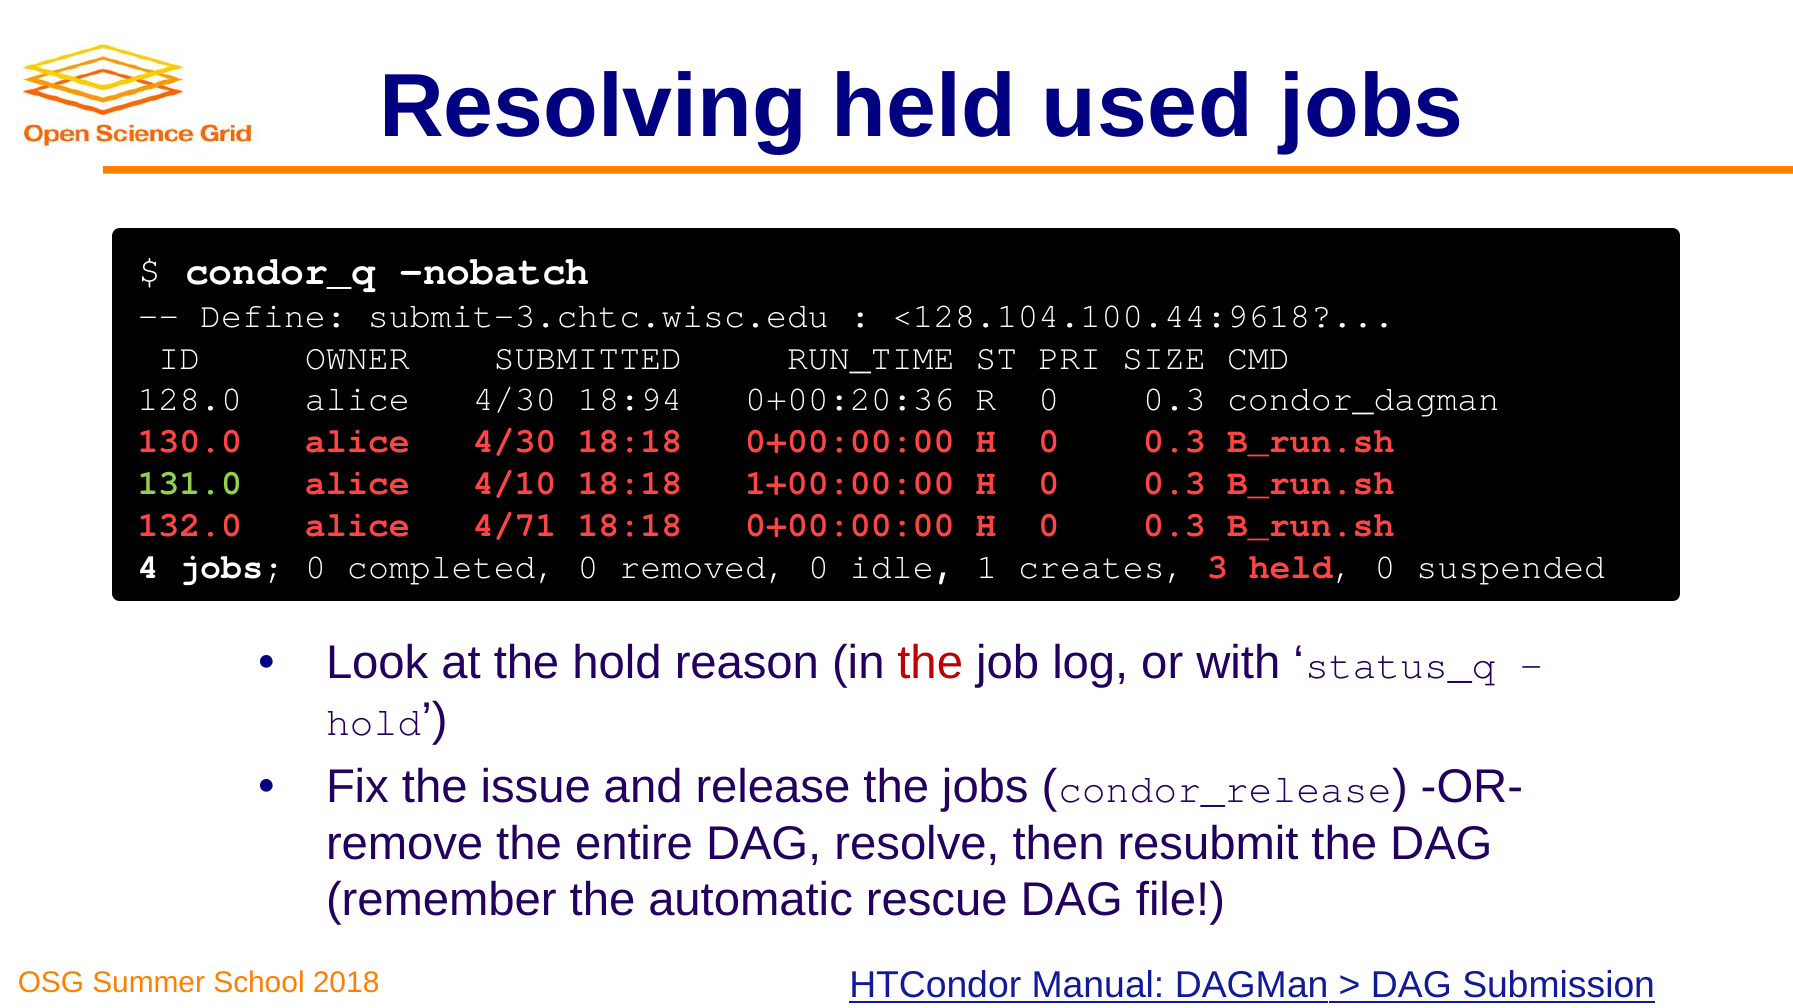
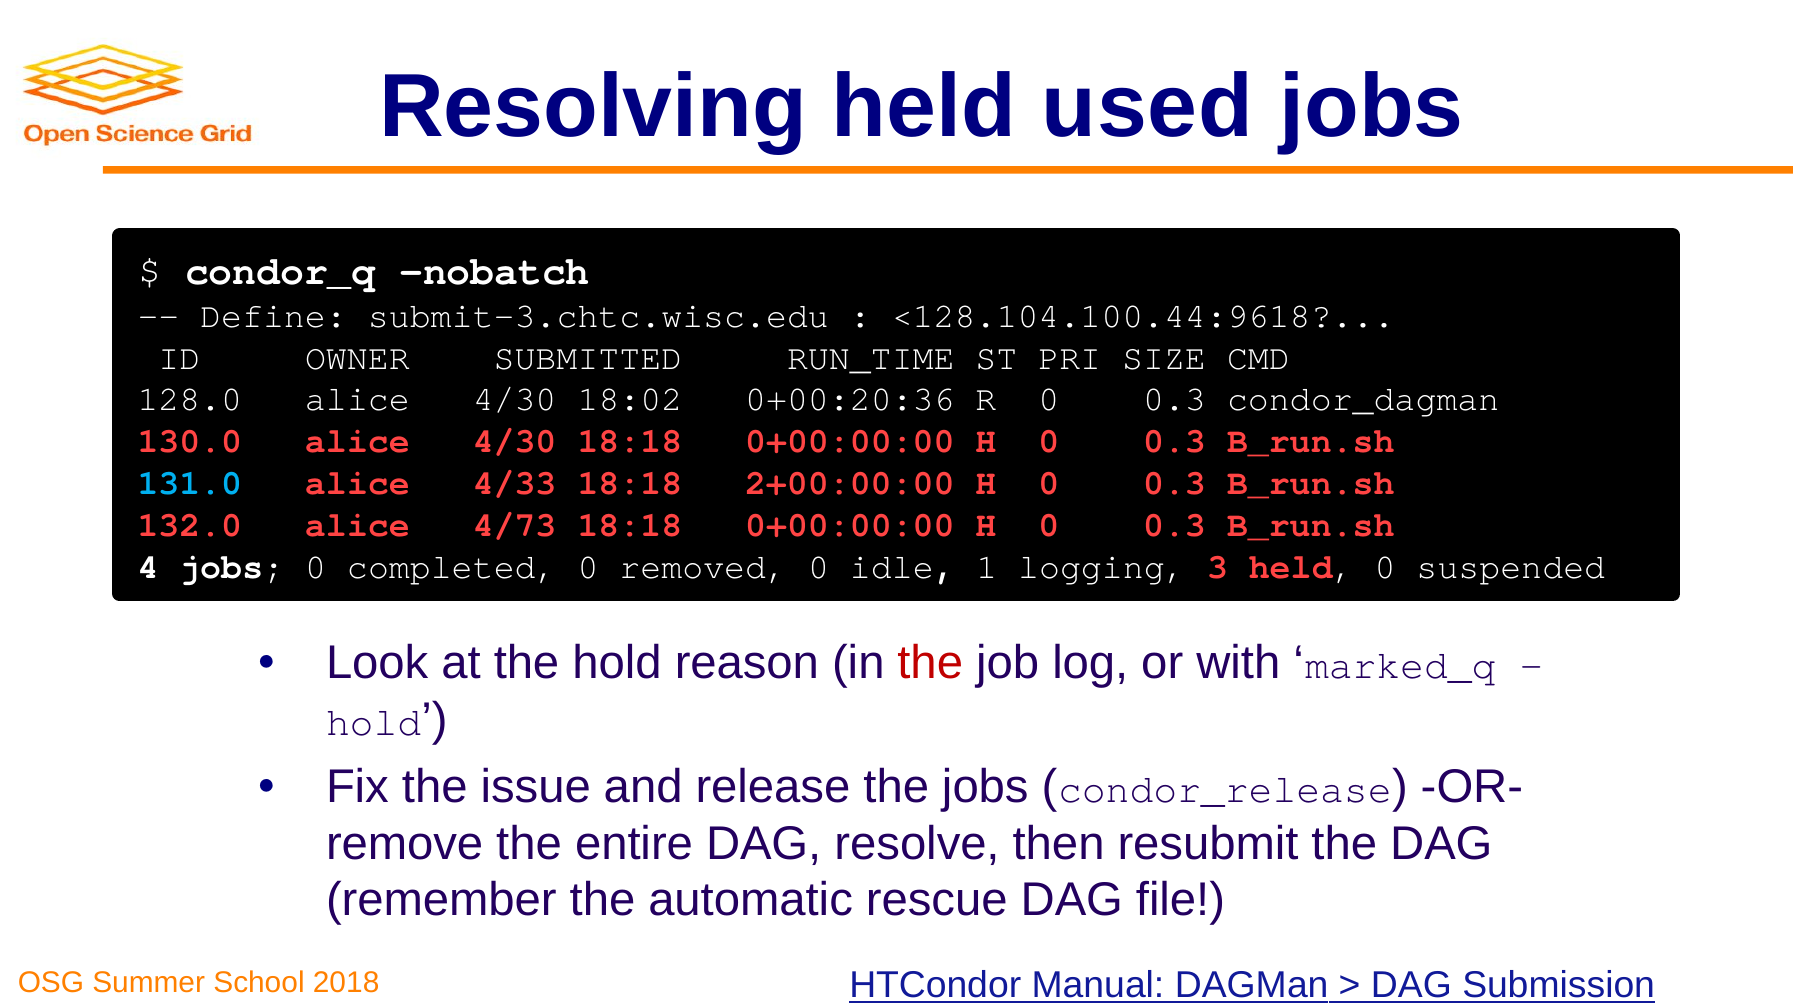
18:94: 18:94 -> 18:02 (630, 400)
131.0 colour: light green -> light blue (190, 483)
4/10: 4/10 -> 4/33 (515, 483)
1+00:00:00: 1+00:00:00 -> 2+00:00:00 (850, 483)
4/71: 4/71 -> 4/73 (515, 525)
creates: creates -> logging (1102, 567)
status_q: status_q -> marked_q (1400, 666)
